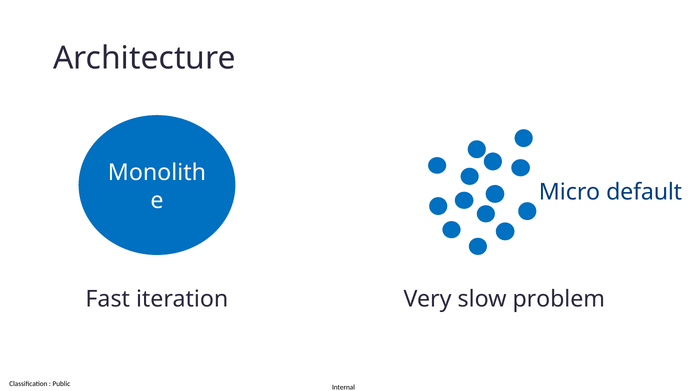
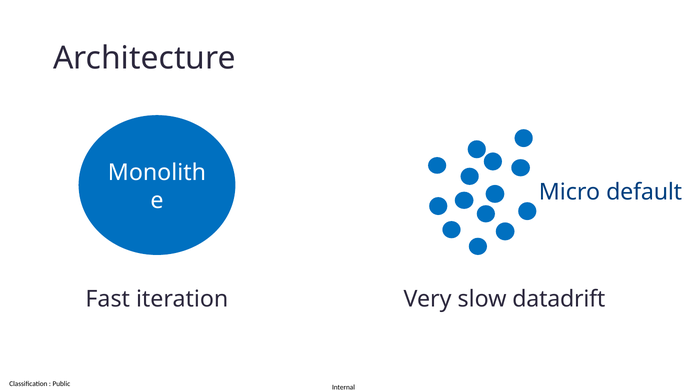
problem: problem -> datadrift (559, 300)
